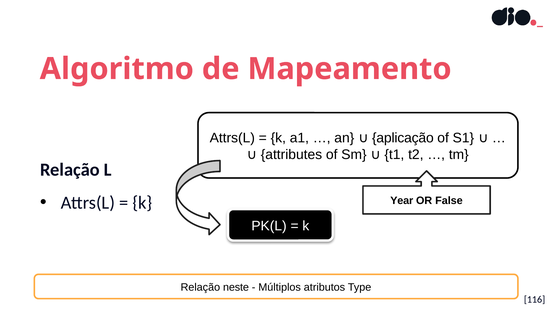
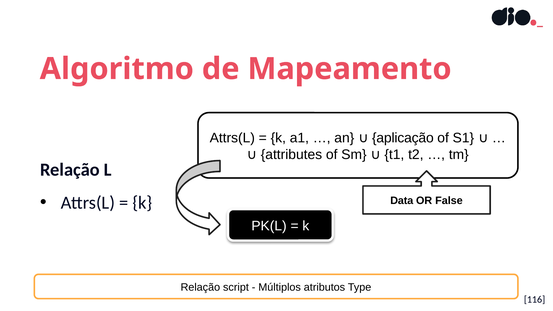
Year: Year -> Data (402, 201)
neste: neste -> script (236, 287)
